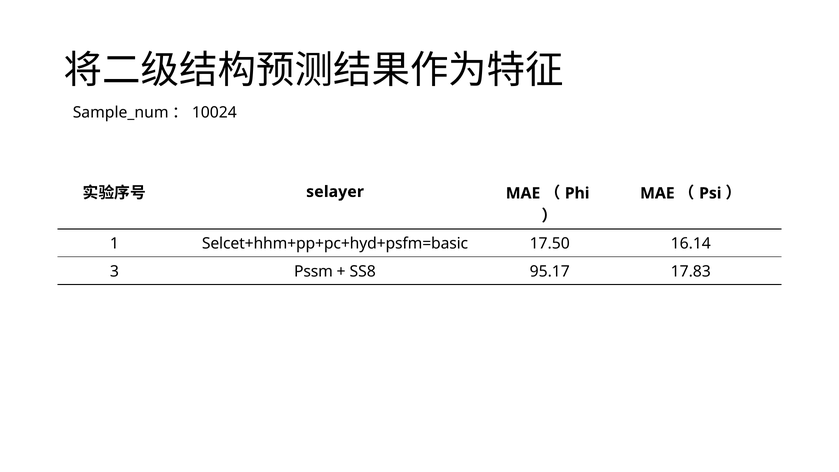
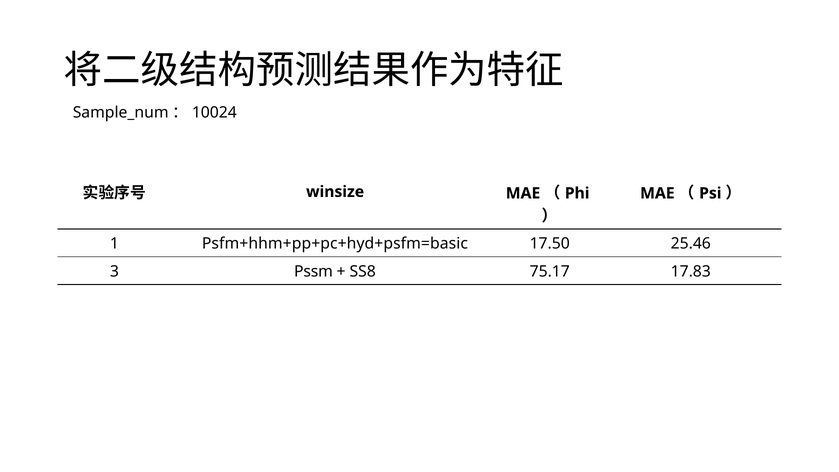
selayer: selayer -> winsize (335, 192)
Selcet+hhm+pp+pc+hyd+psfm=basic: Selcet+hhm+pp+pc+hyd+psfm=basic -> Psfm+hhm+pp+pc+hyd+psfm=basic (335, 244)
16.14: 16.14 -> 25.46 (691, 244)
95.17: 95.17 -> 75.17 (550, 271)
